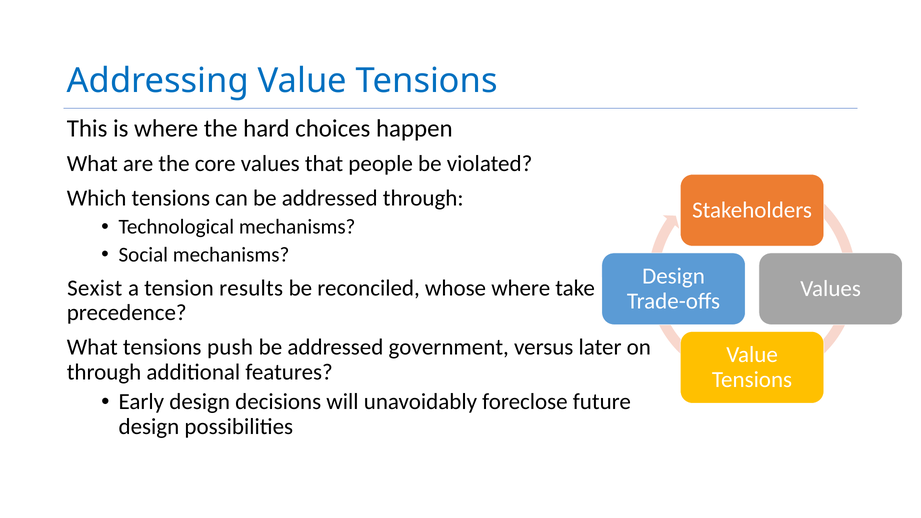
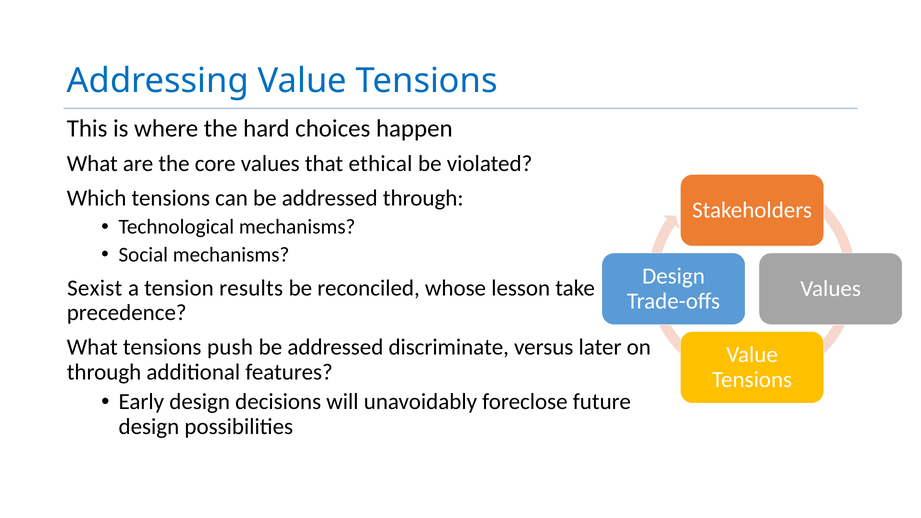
people: people -> ethical (381, 164)
whose where: where -> lesson (521, 288)
government: government -> discriminate (449, 347)
